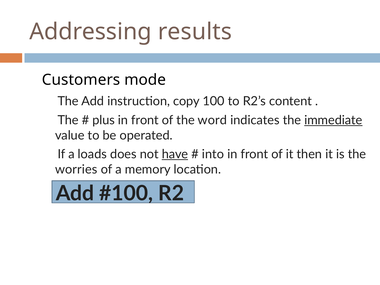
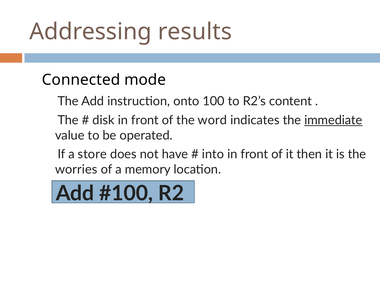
Customers: Customers -> Connected (81, 80)
copy: copy -> onto (186, 101)
plus: plus -> disk (104, 120)
loads: loads -> store (92, 154)
have underline: present -> none (175, 154)
